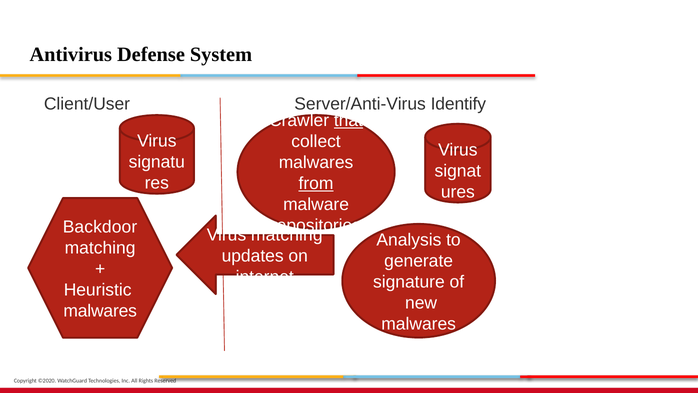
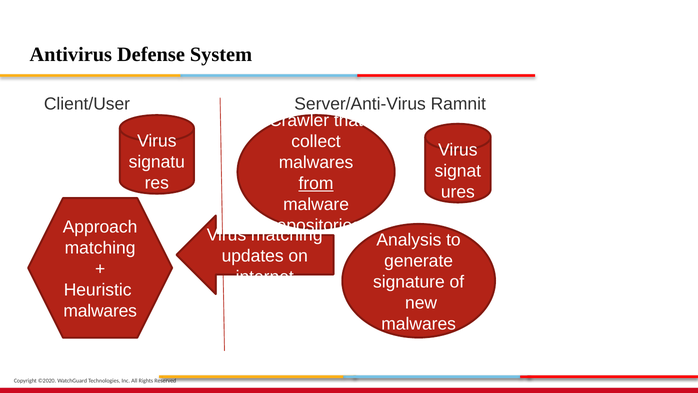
Identify: Identify -> Ramnit (458, 104)
that underline: present -> none (348, 121)
Backdoor: Backdoor -> Approach (100, 227)
